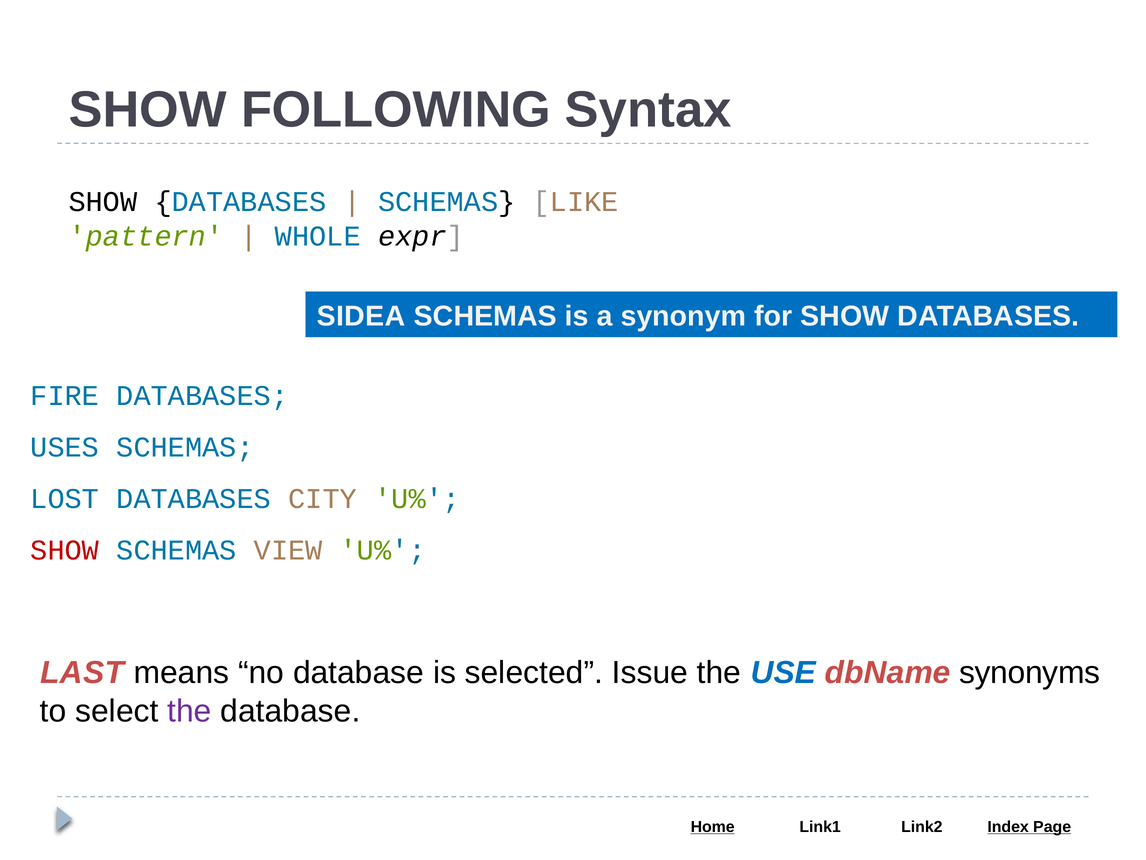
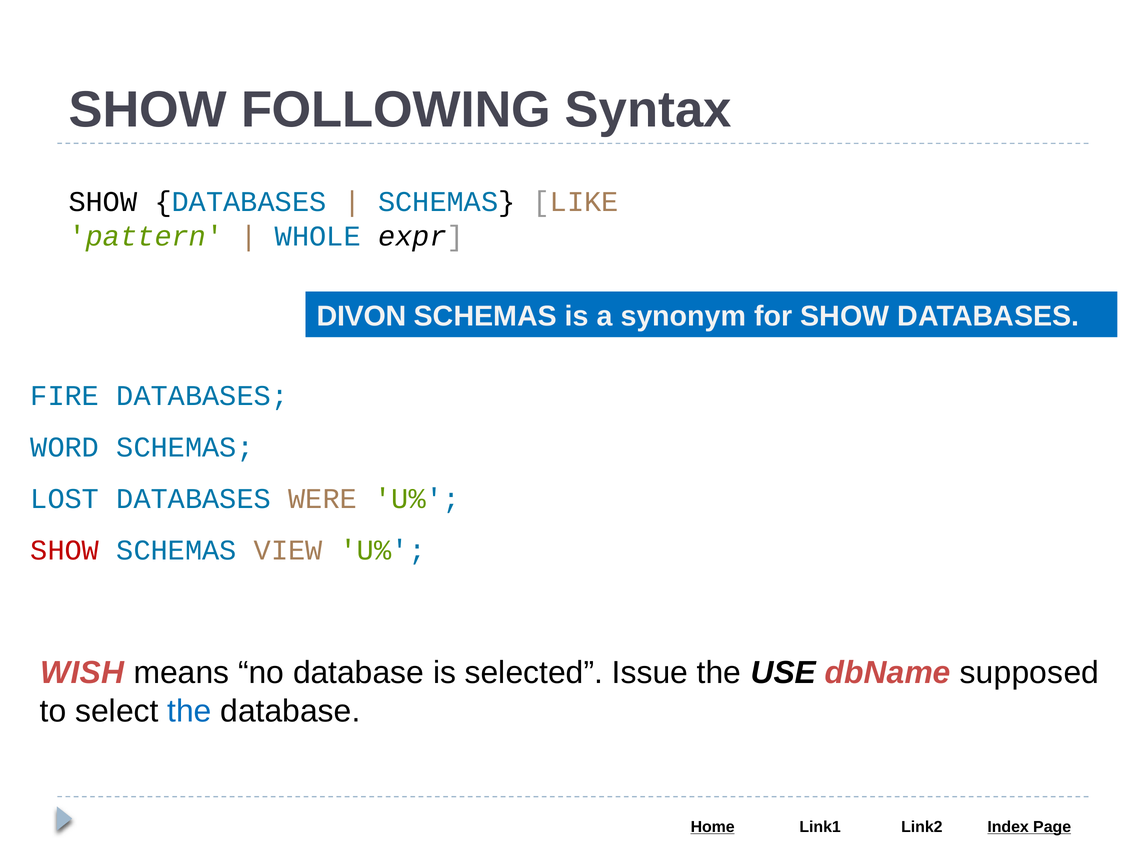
SIDEA: SIDEA -> DIVON (361, 316)
USES: USES -> WORD (65, 447)
CITY: CITY -> WERE (323, 498)
LAST: LAST -> WISH (82, 673)
USE colour: blue -> black (783, 673)
synonyms: synonyms -> supposed (1029, 673)
the colour: purple -> blue (189, 711)
